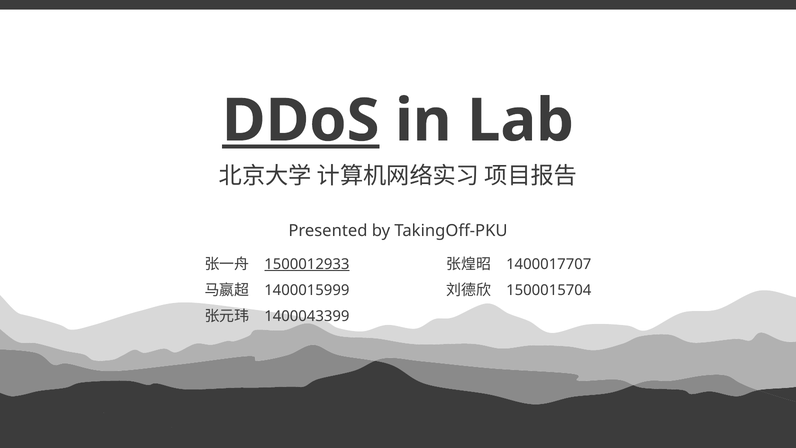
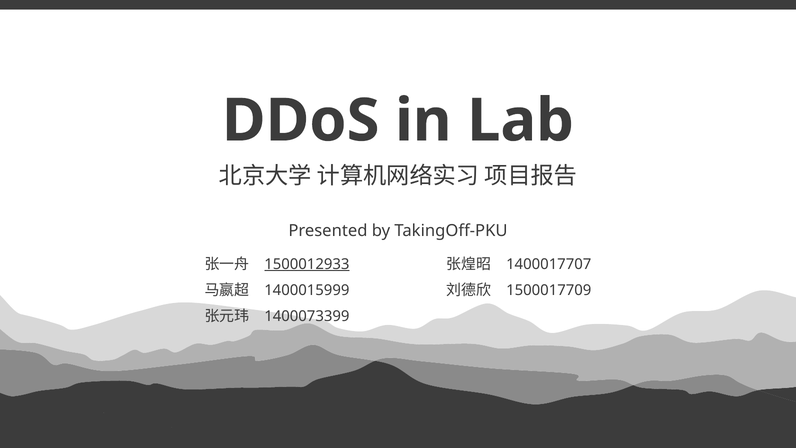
DDoS underline: present -> none (301, 121)
1500015704: 1500015704 -> 1500017709 (549, 290)
1400043399: 1400043399 -> 1400073399 (307, 316)
